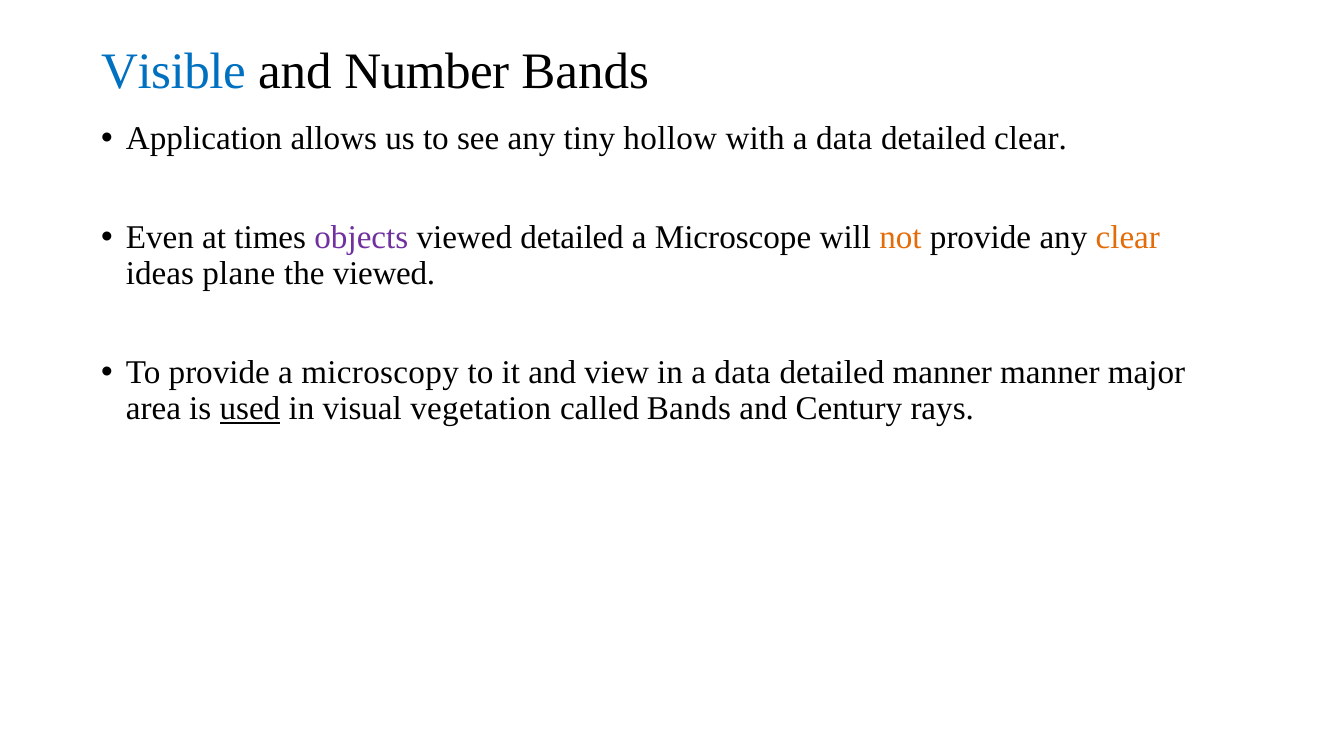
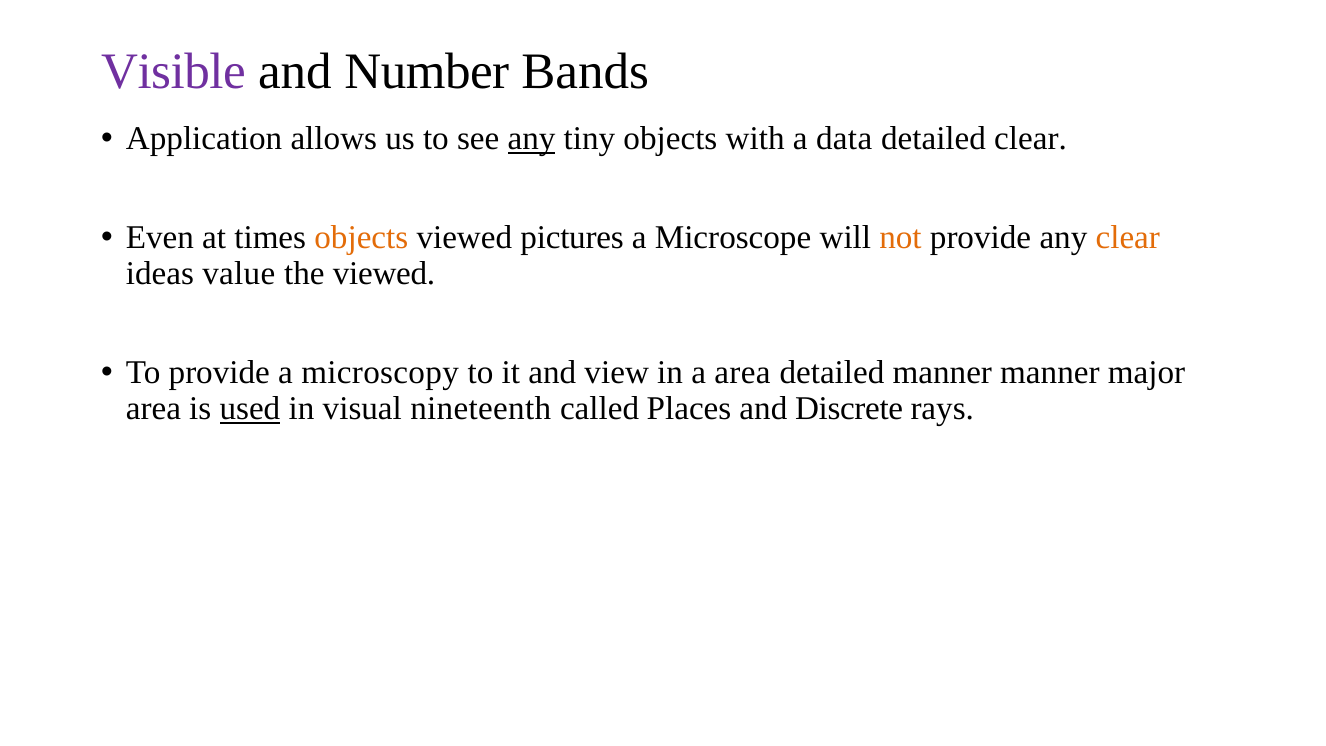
Visible colour: blue -> purple (173, 72)
any underline: none -> present (532, 139)
tiny hollow: hollow -> objects (670, 139)
objects colour: purple -> orange (361, 238)
viewed detailed: detailed -> pictures (572, 238)
plane: plane -> value (239, 274)
in a data: data -> area (743, 373)
vegetation: vegetation -> nineteenth (481, 409)
called Bands: Bands -> Places (689, 409)
Century: Century -> Discrete (849, 409)
